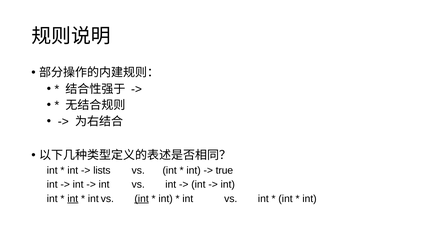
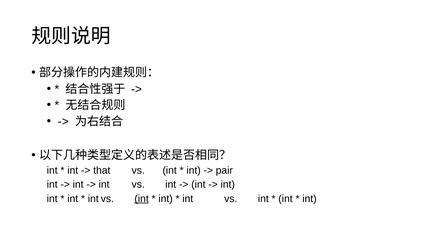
lists: lists -> that (102, 171)
true: true -> pair (224, 171)
int underline: present -> none (73, 199)
